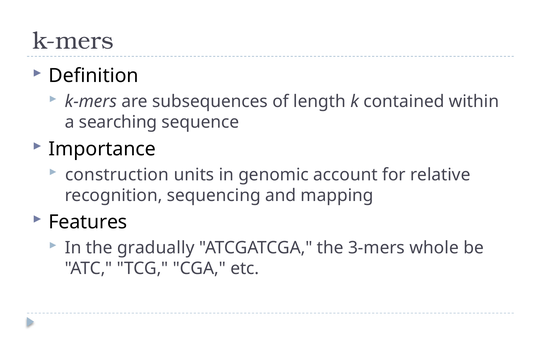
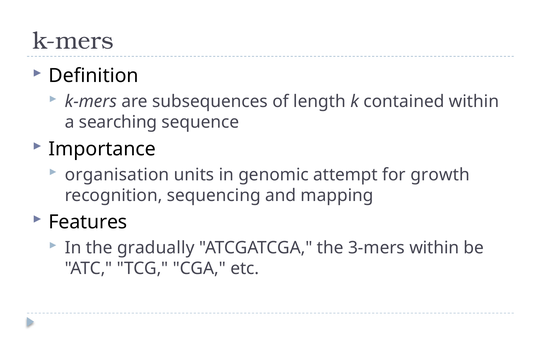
construction: construction -> organisation (117, 175)
account: account -> attempt (345, 175)
relative: relative -> growth (440, 175)
3-mers whole: whole -> within (434, 248)
